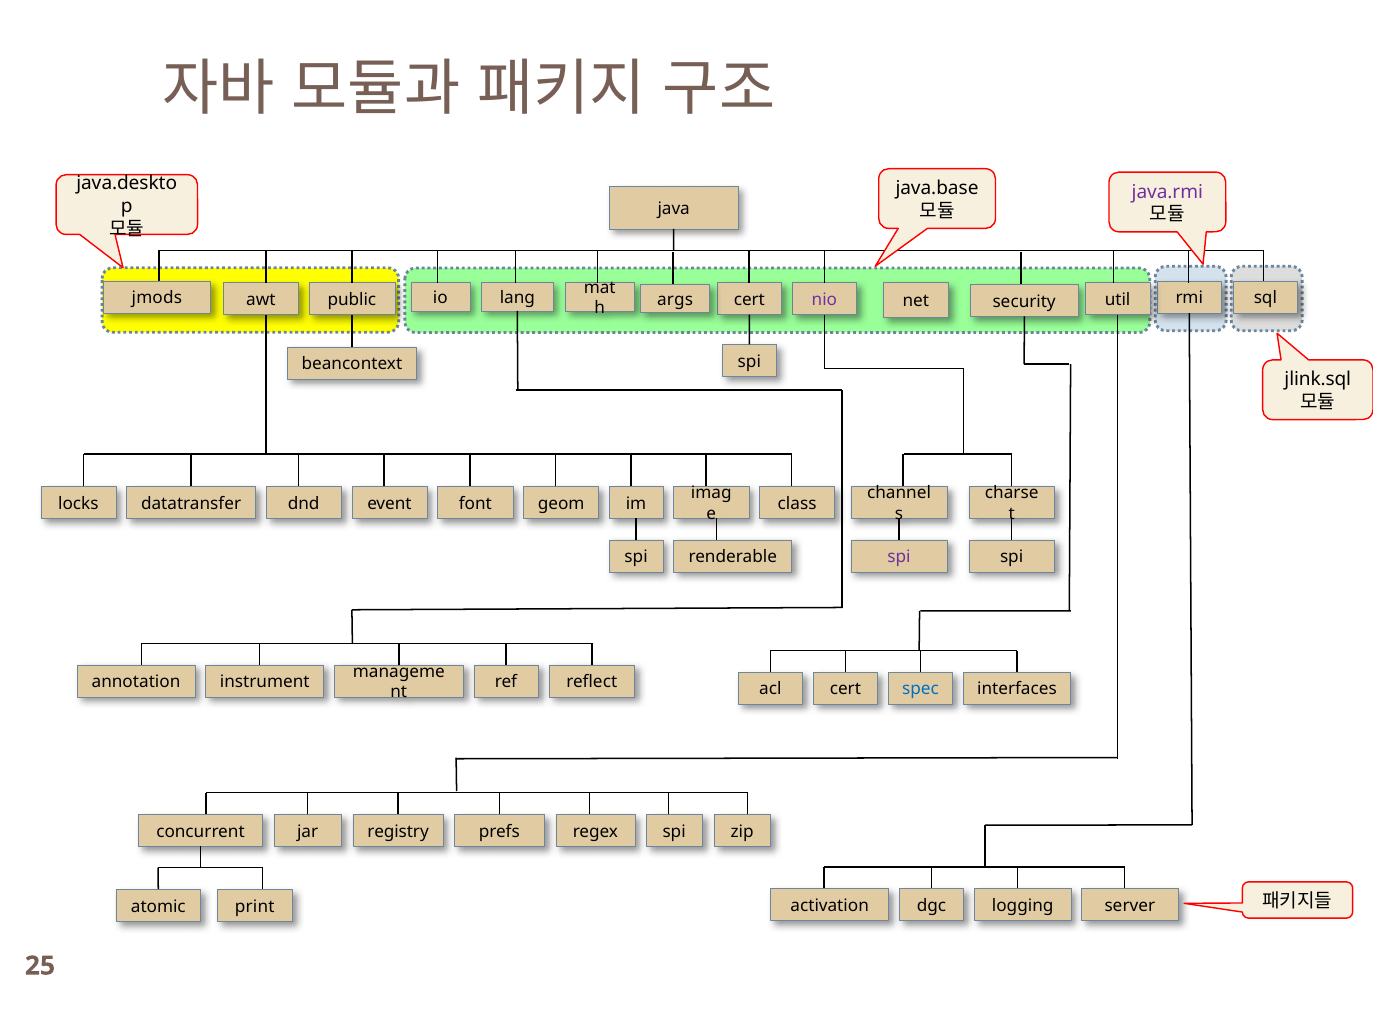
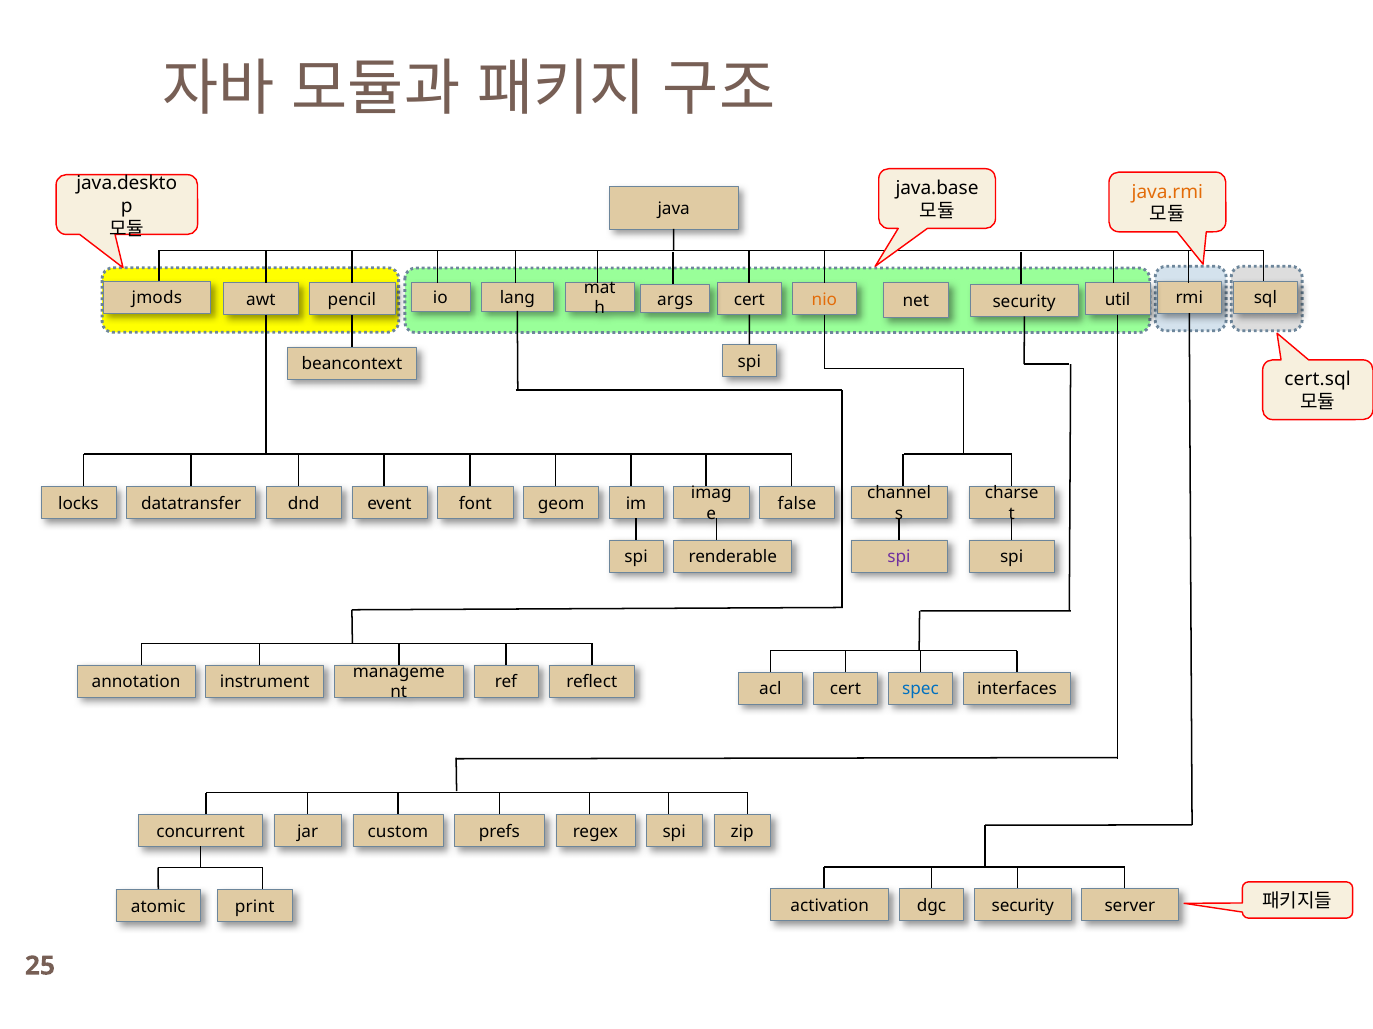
java.rmi colour: purple -> orange (1167, 192)
public: public -> pencil (352, 300)
nio colour: purple -> orange (824, 300)
jlink.sql: jlink.sql -> cert.sql (1318, 380)
class: class -> false (797, 504)
registry: registry -> custom (398, 832)
dgc logging: logging -> security (1023, 906)
